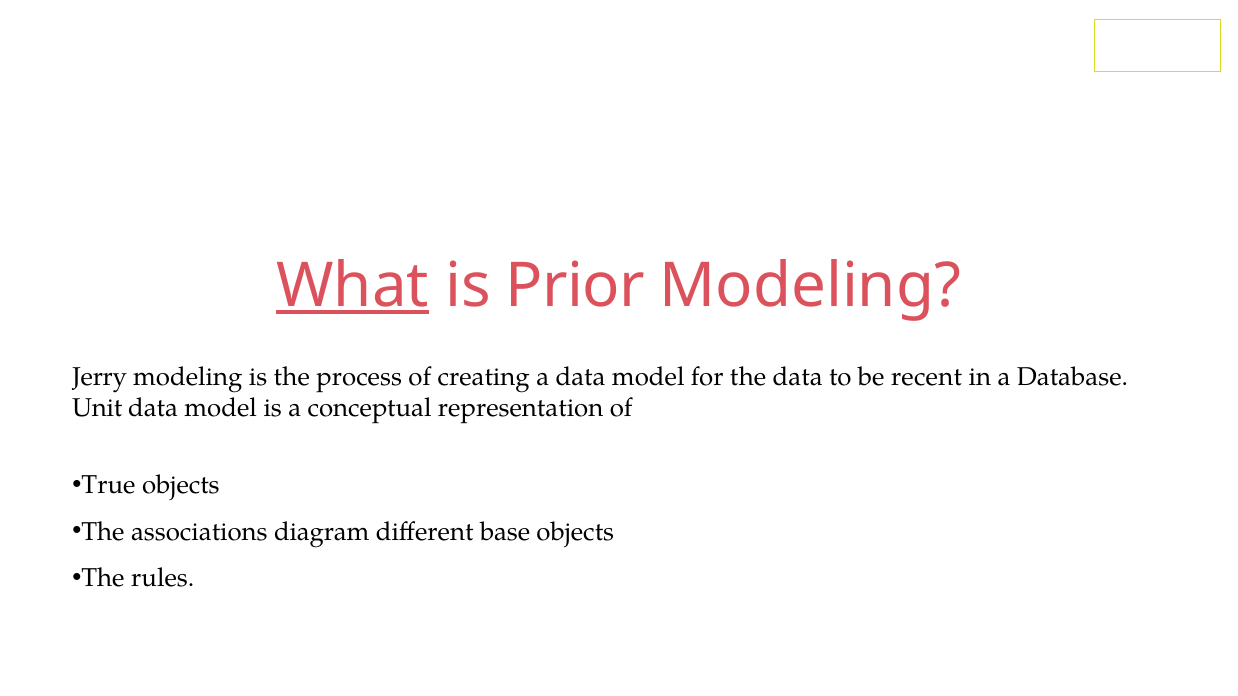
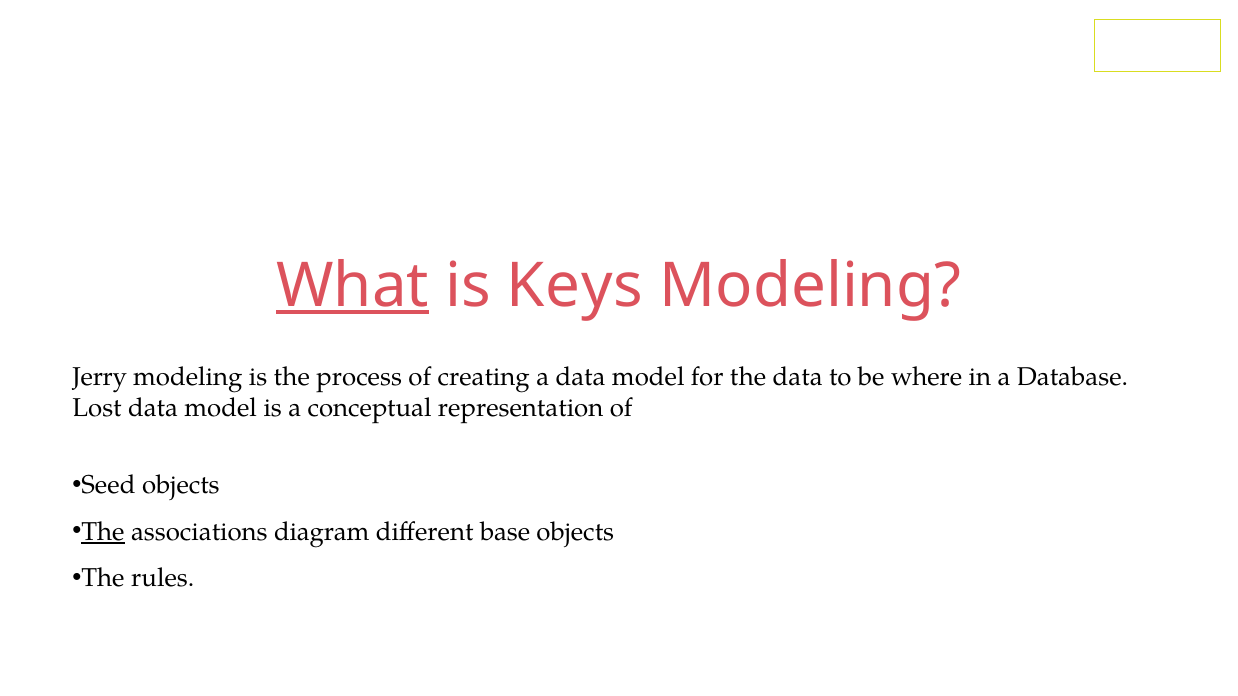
Prior: Prior -> Keys (575, 286)
recent: recent -> where (927, 377)
Unit: Unit -> Lost (97, 408)
True: True -> Seed (108, 486)
The underline: none -> present (103, 532)
